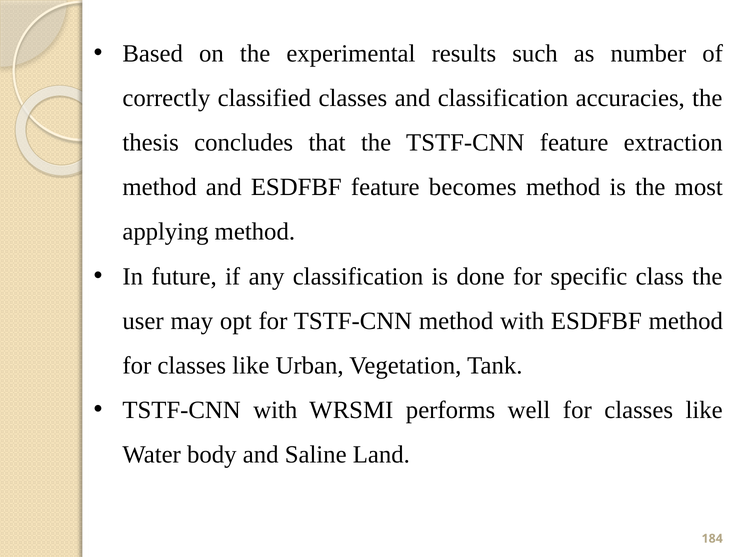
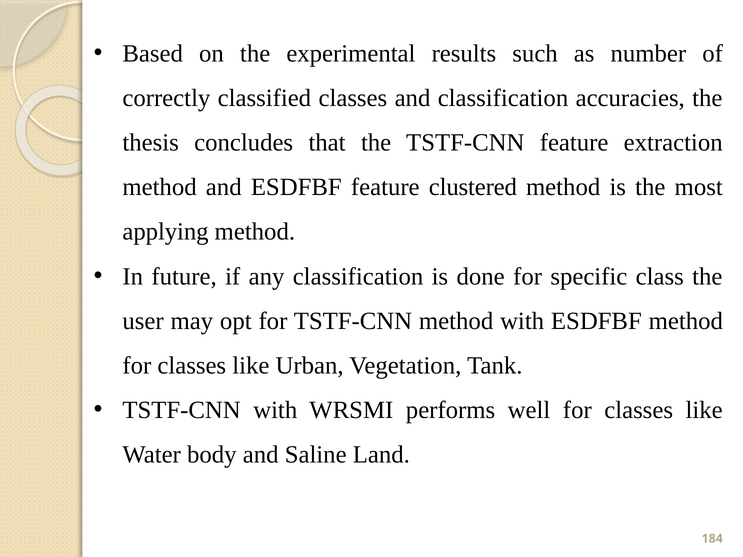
becomes: becomes -> clustered (473, 187)
